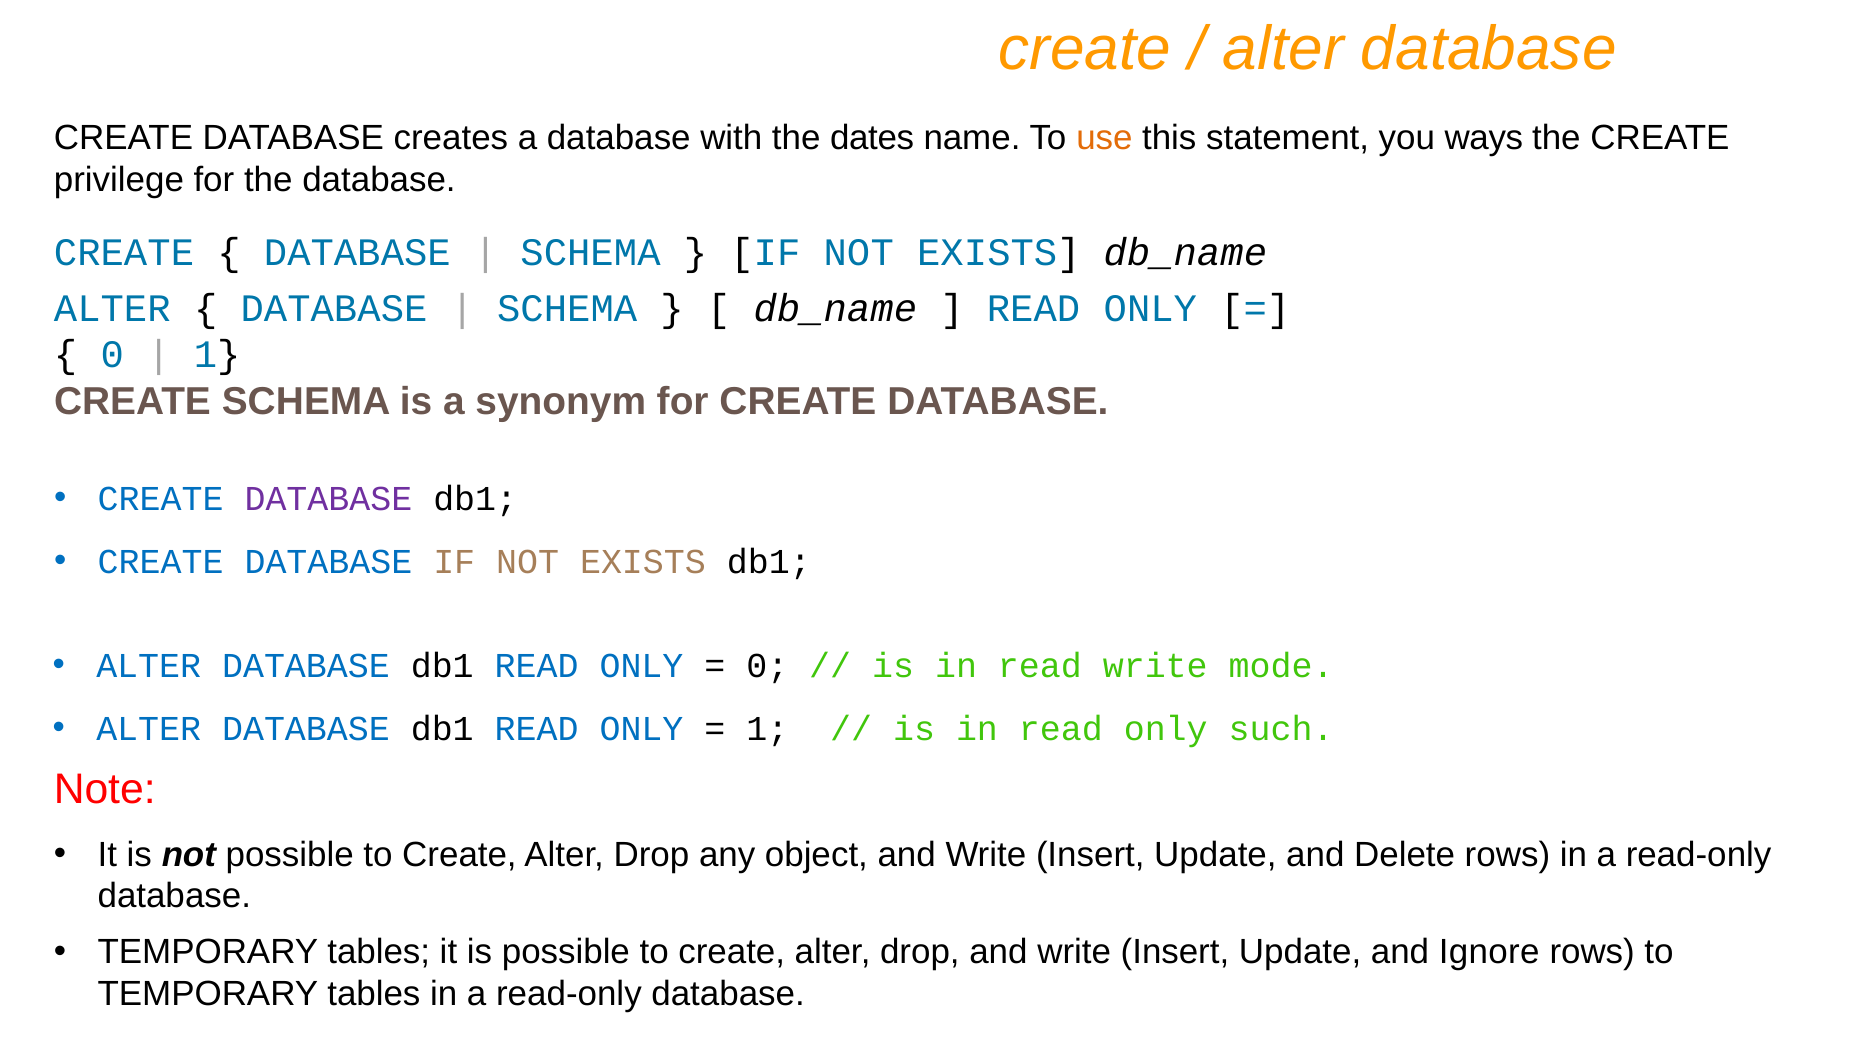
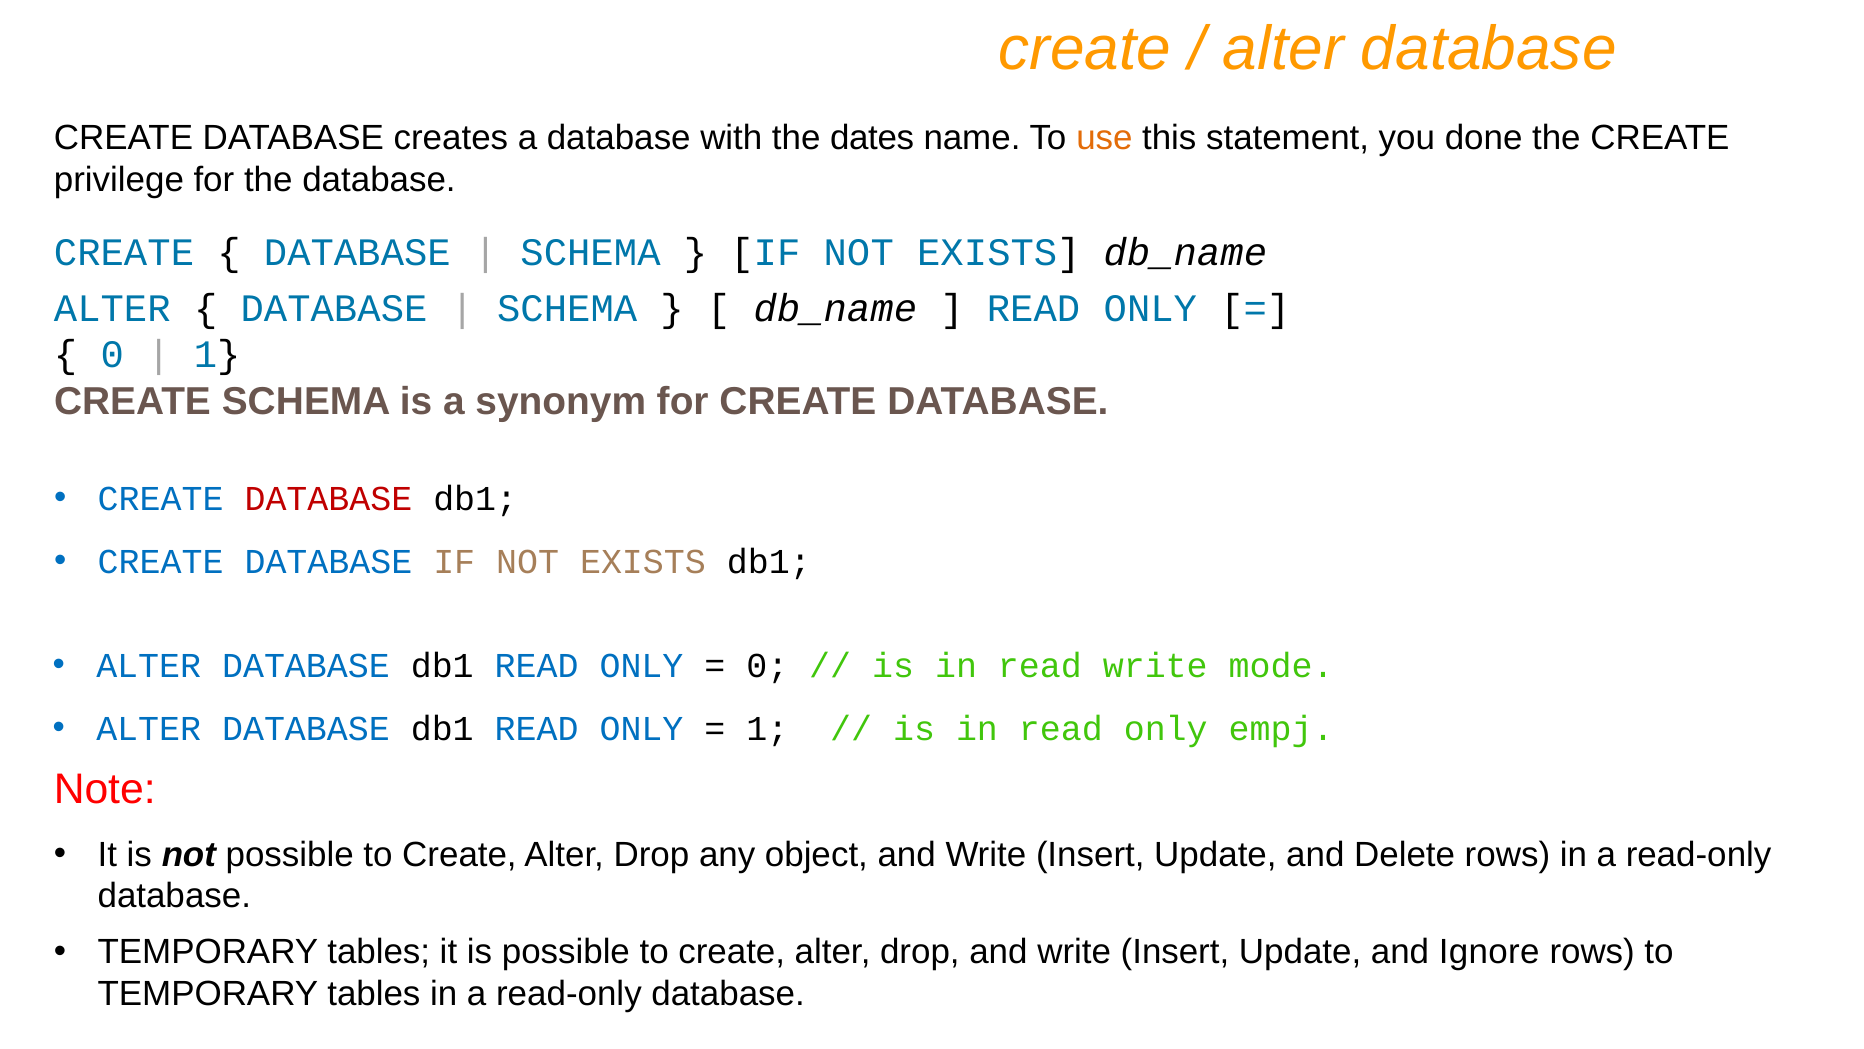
ways: ways -> done (1484, 138)
DATABASE colour: purple -> red (328, 498)
such: such -> empj (1281, 729)
